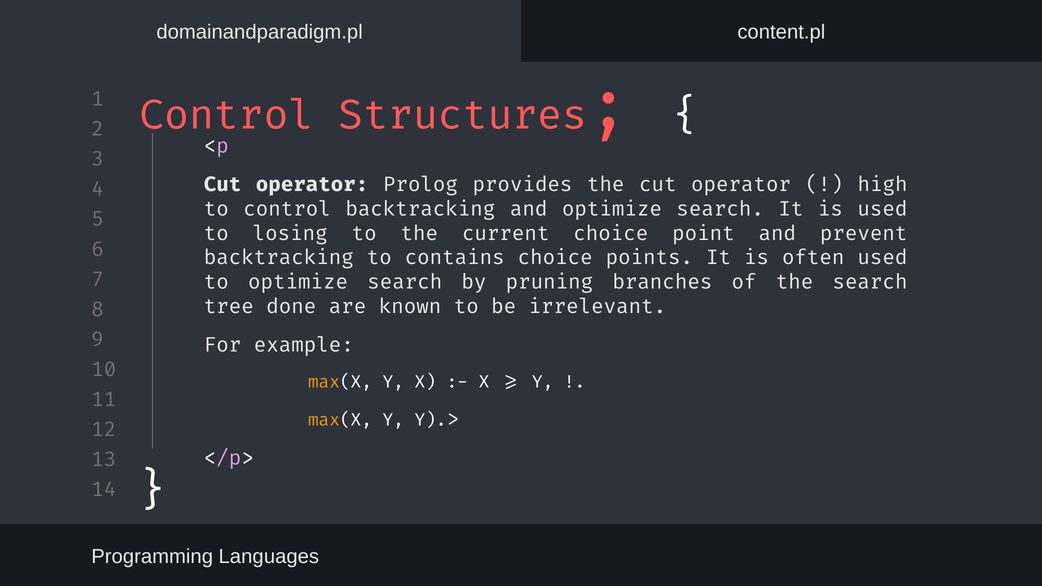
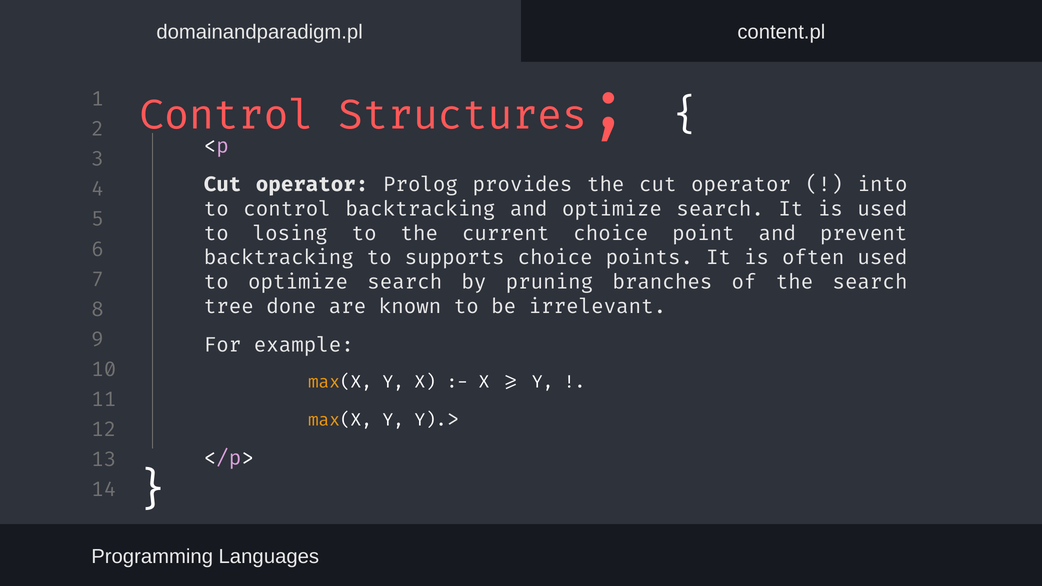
high: high -> into (883, 185)
contains: contains -> supports (455, 258)
